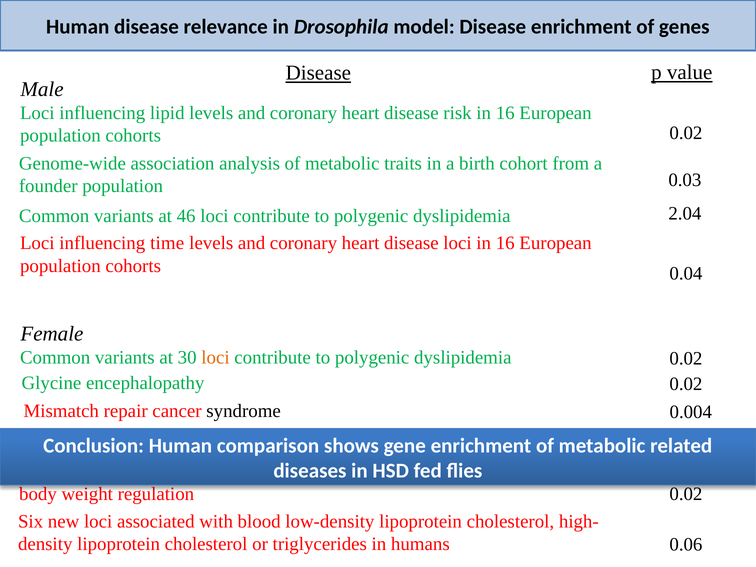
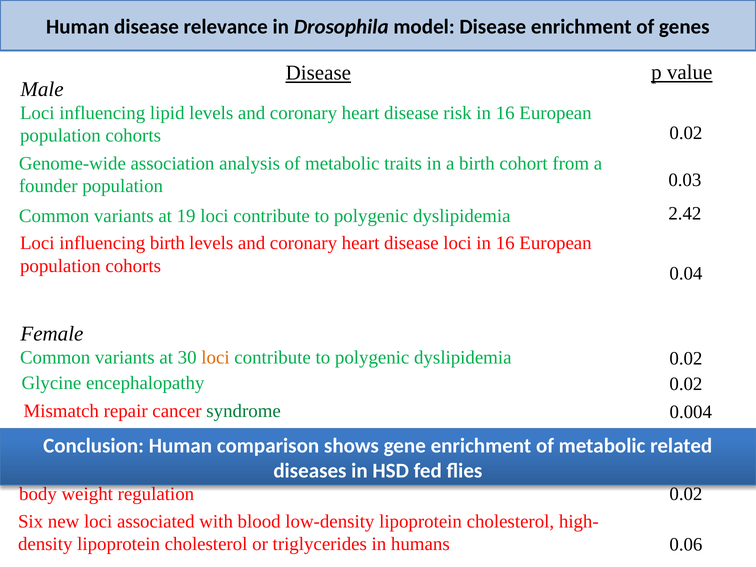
2.04: 2.04 -> 2.42 (685, 214)
46: 46 -> 19 (186, 216)
influencing time: time -> birth (167, 243)
syndrome colour: black -> green (244, 411)
